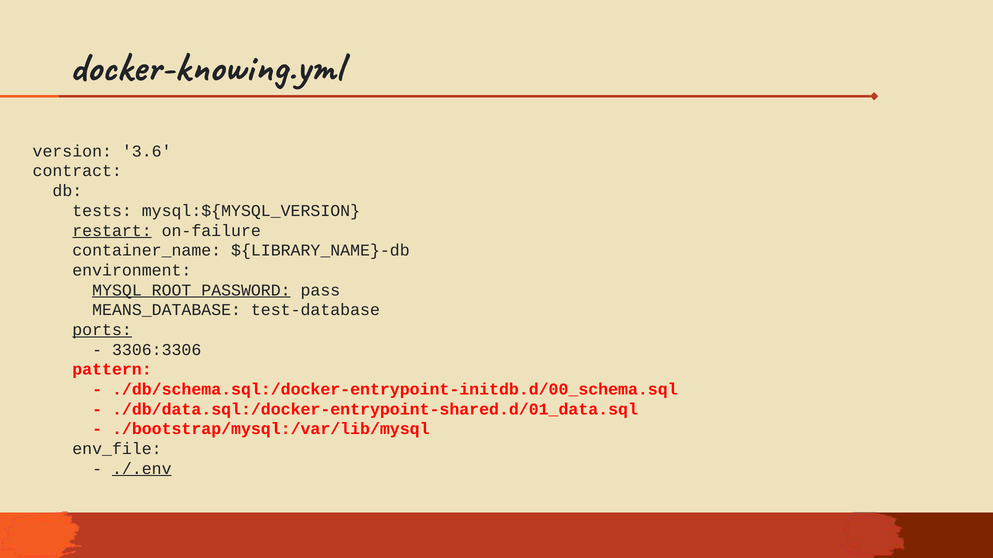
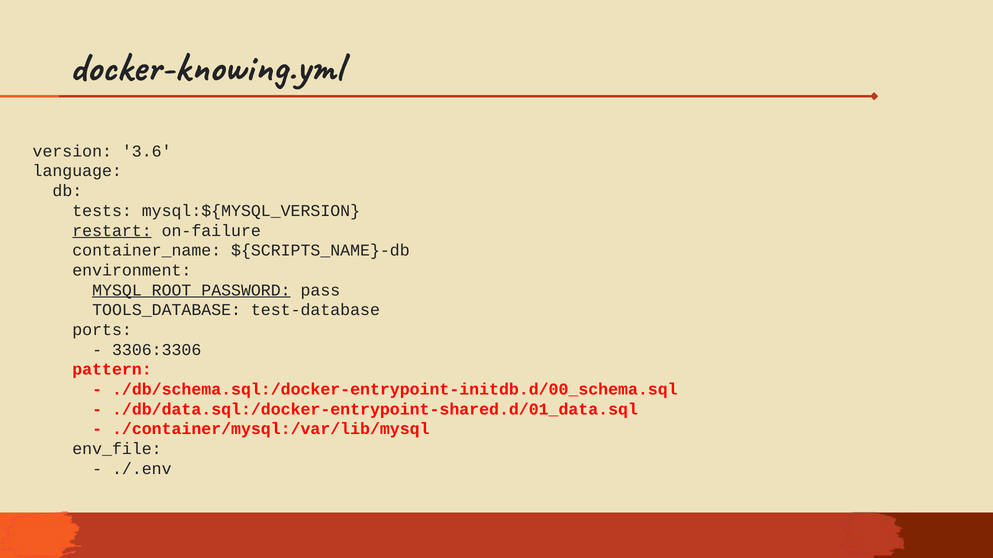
contract: contract -> language (77, 171)
${LIBRARY_NAME}-db: ${LIBRARY_NAME}-db -> ${SCRIPTS_NAME}-db (320, 251)
MEANS_DATABASE: MEANS_DATABASE -> TOOLS_DATABASE (167, 310)
ports underline: present -> none (102, 330)
./bootstrap/mysql:/var/lib/mysql: ./bootstrap/mysql:/var/lib/mysql -> ./container/mysql:/var/lib/mysql (271, 429)
./.env underline: present -> none (142, 469)
